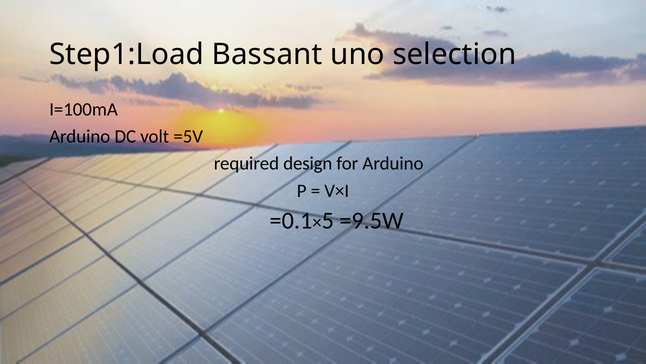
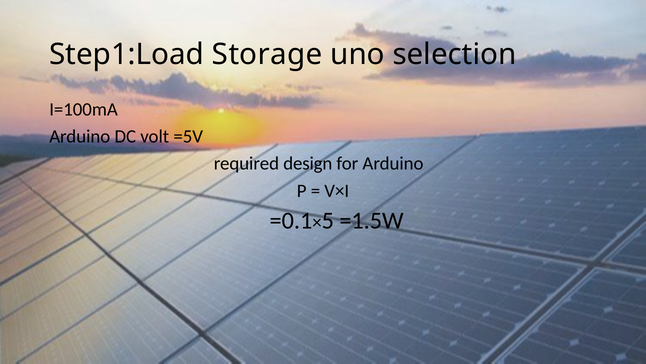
Bassant: Bassant -> Storage (267, 54)
=9.5W: =9.5W -> =1.5W (371, 220)
